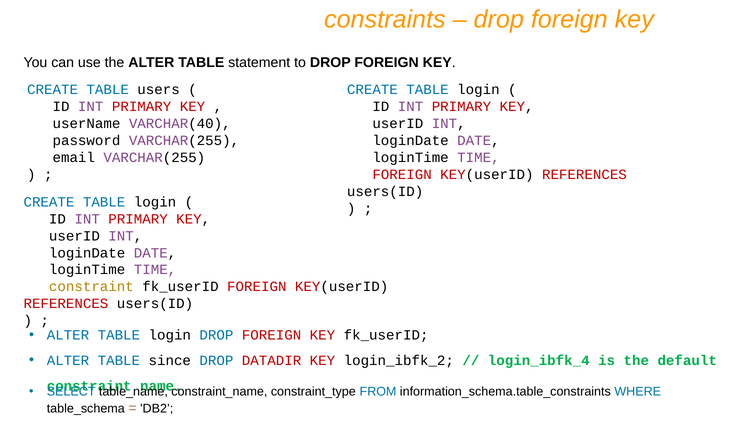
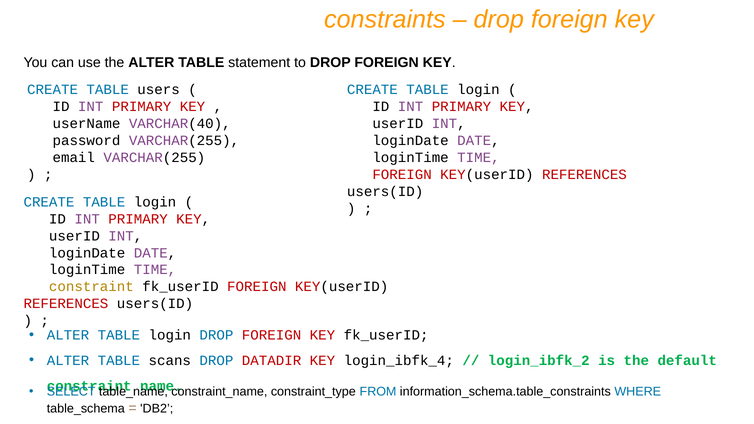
since: since -> scans (170, 361)
login_ibfk_2: login_ibfk_2 -> login_ibfk_4 (399, 361)
login_ibfk_4: login_ibfk_4 -> login_ibfk_2 (539, 361)
